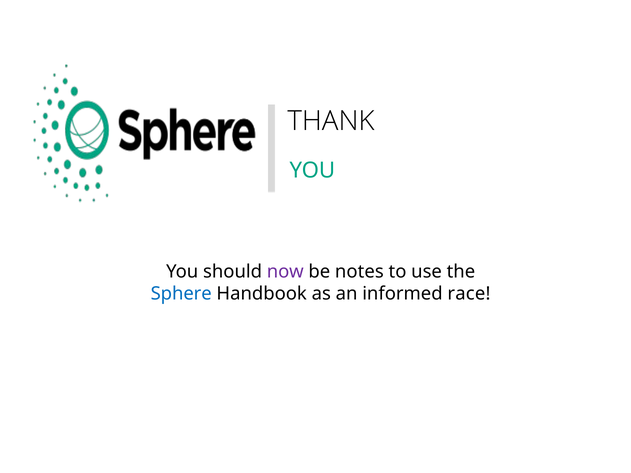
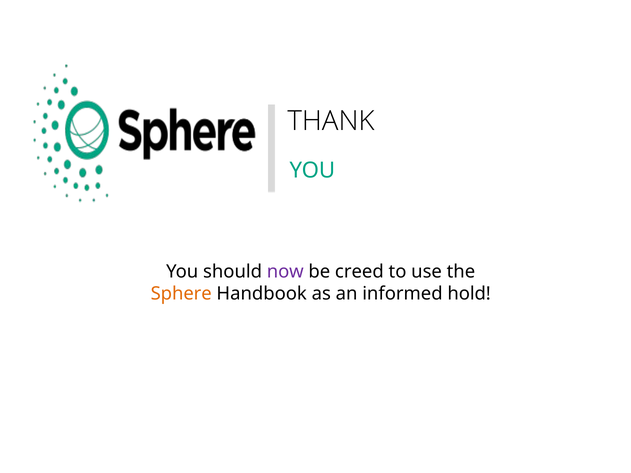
notes: notes -> creed (359, 272)
Sphere colour: blue -> orange (181, 294)
race: race -> hold (469, 294)
